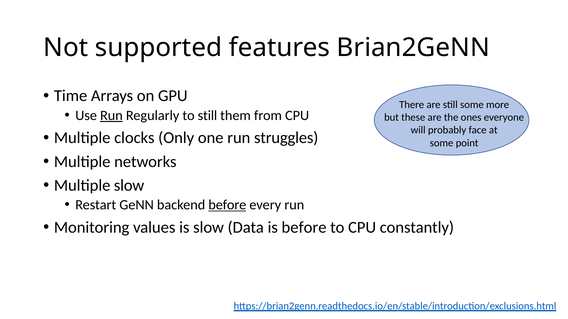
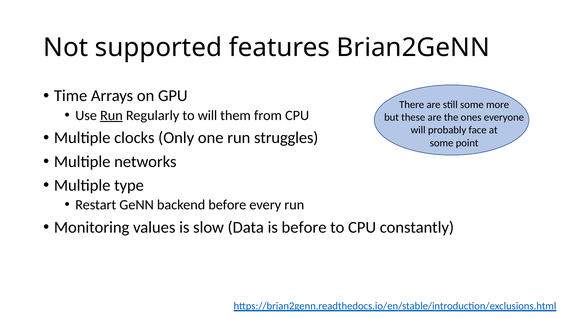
to still: still -> will (207, 116)
Multiple slow: slow -> type (129, 186)
before underline: present -> none (227, 205)
